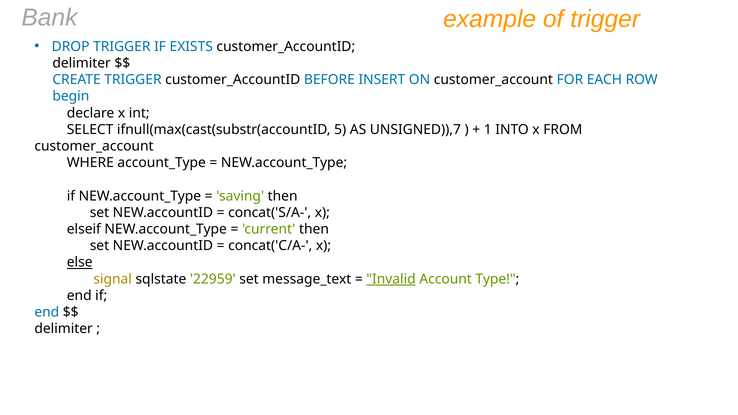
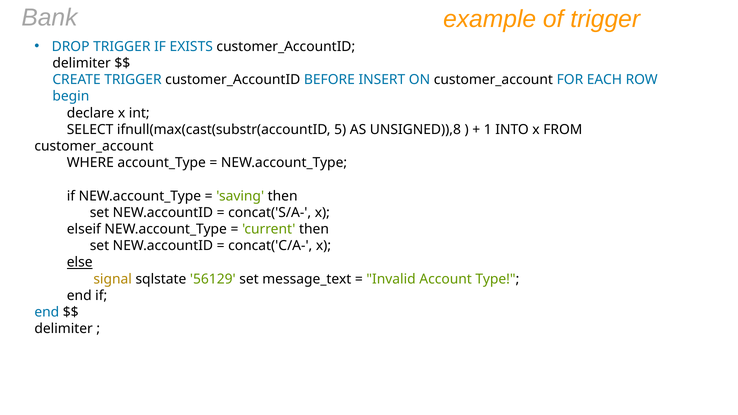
UNSIGNED)),7: UNSIGNED)),7 -> UNSIGNED)),8 (415, 130)
22959: 22959 -> 56129 (213, 279)
Invalid underline: present -> none (391, 279)
